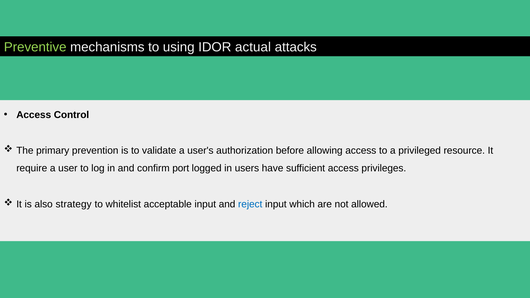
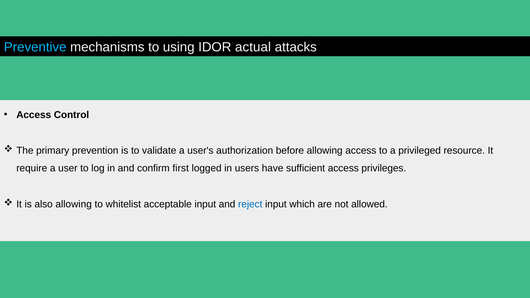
Preventive colour: light green -> light blue (35, 47)
port: port -> first (181, 168)
also strategy: strategy -> allowing (74, 204)
